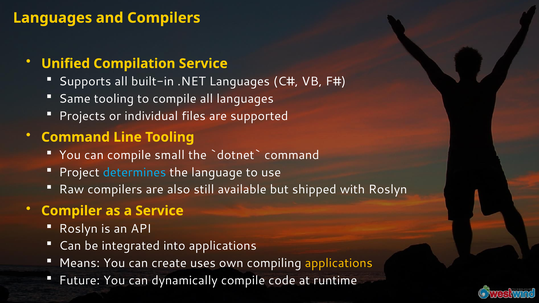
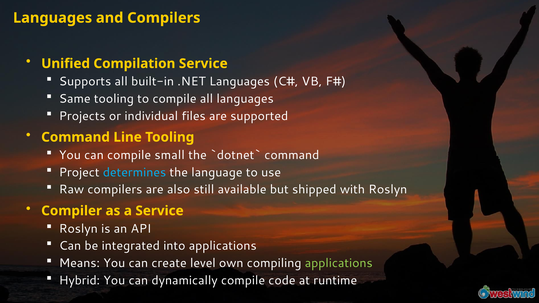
uses: uses -> level (203, 263)
applications colour: yellow -> light green (339, 263)
Future: Future -> Hybrid (79, 281)
